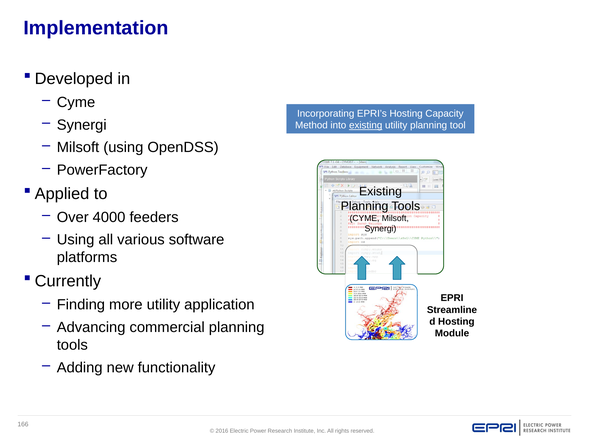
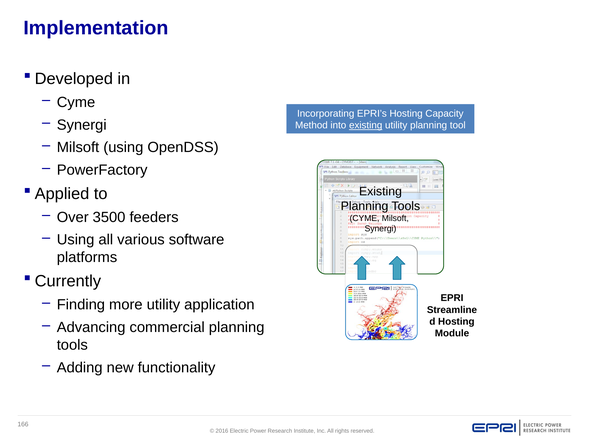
4000: 4000 -> 3500 (109, 217)
